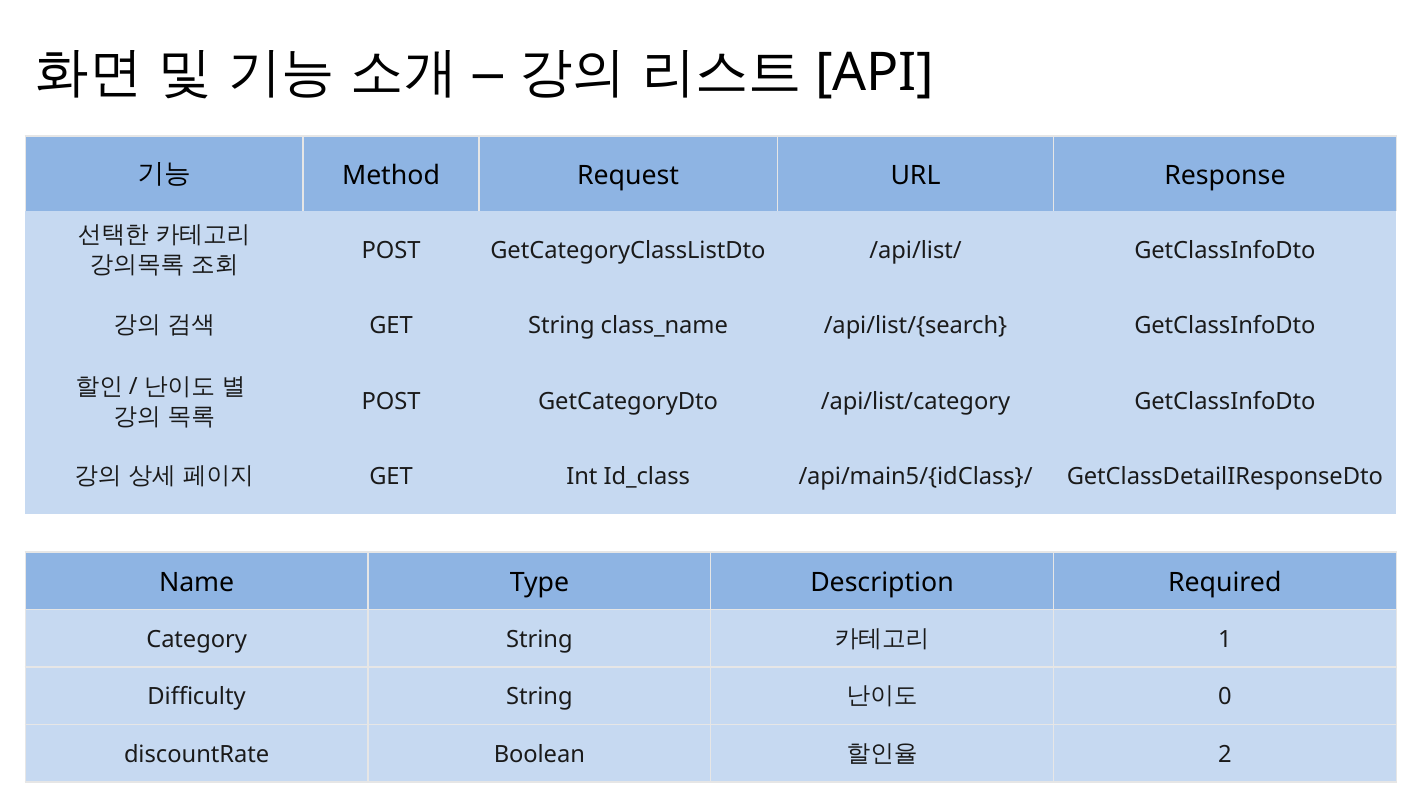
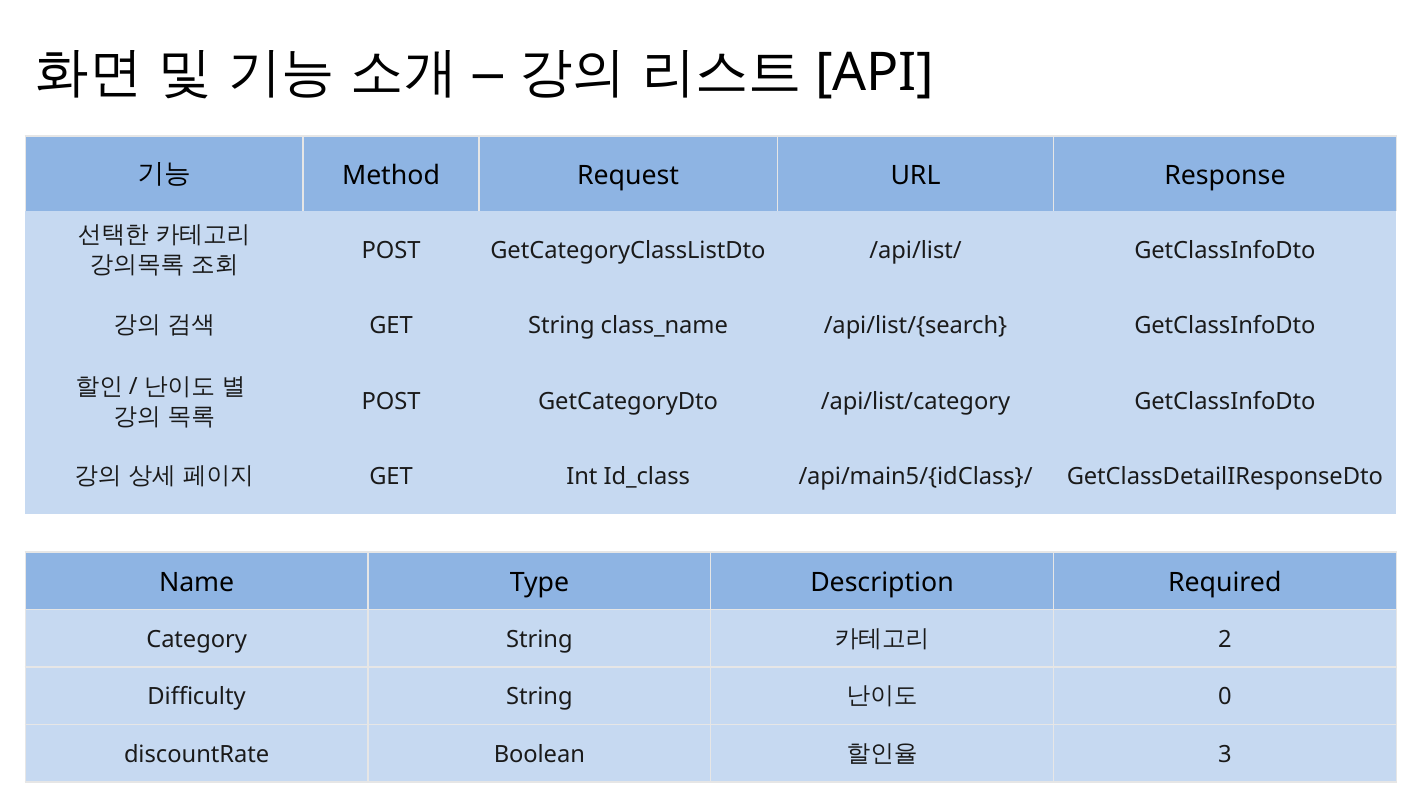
1: 1 -> 2 (1225, 640)
2: 2 -> 3 (1225, 755)
